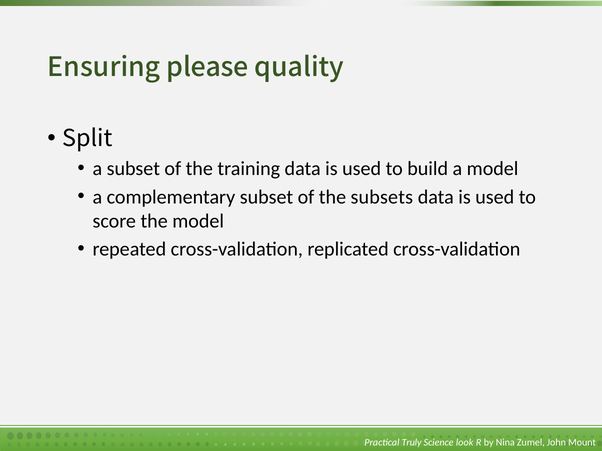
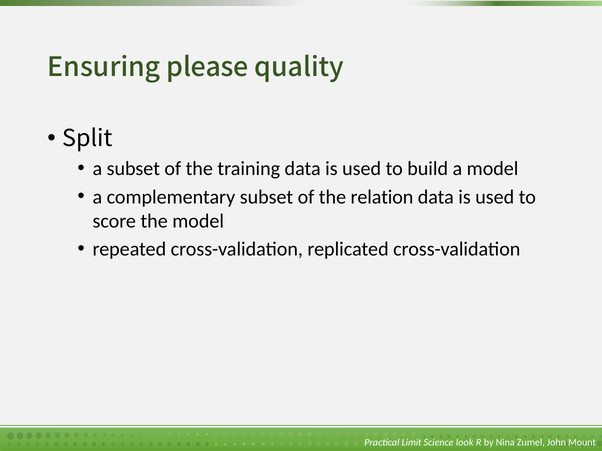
subsets: subsets -> relation (382, 197)
Truly: Truly -> Limit (412, 443)
